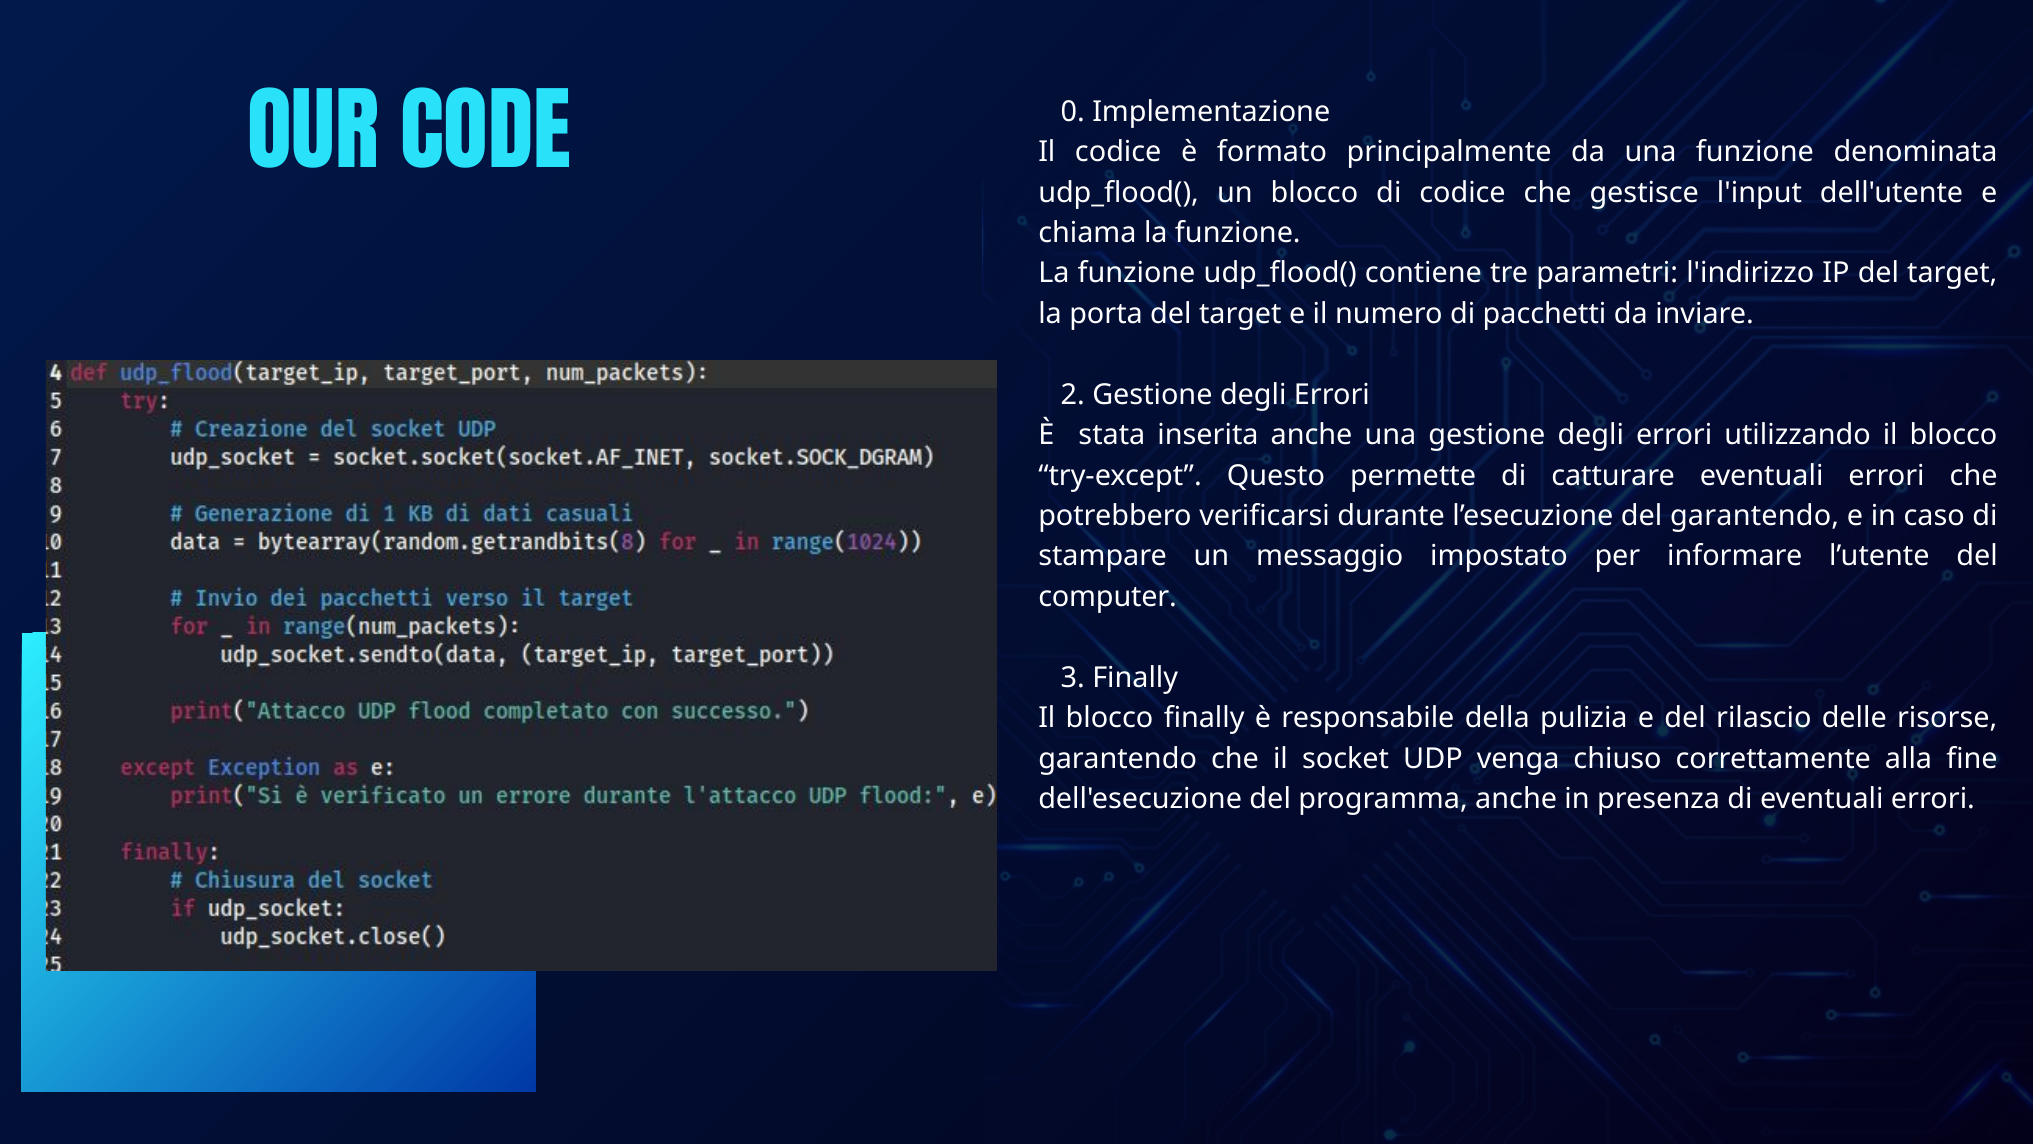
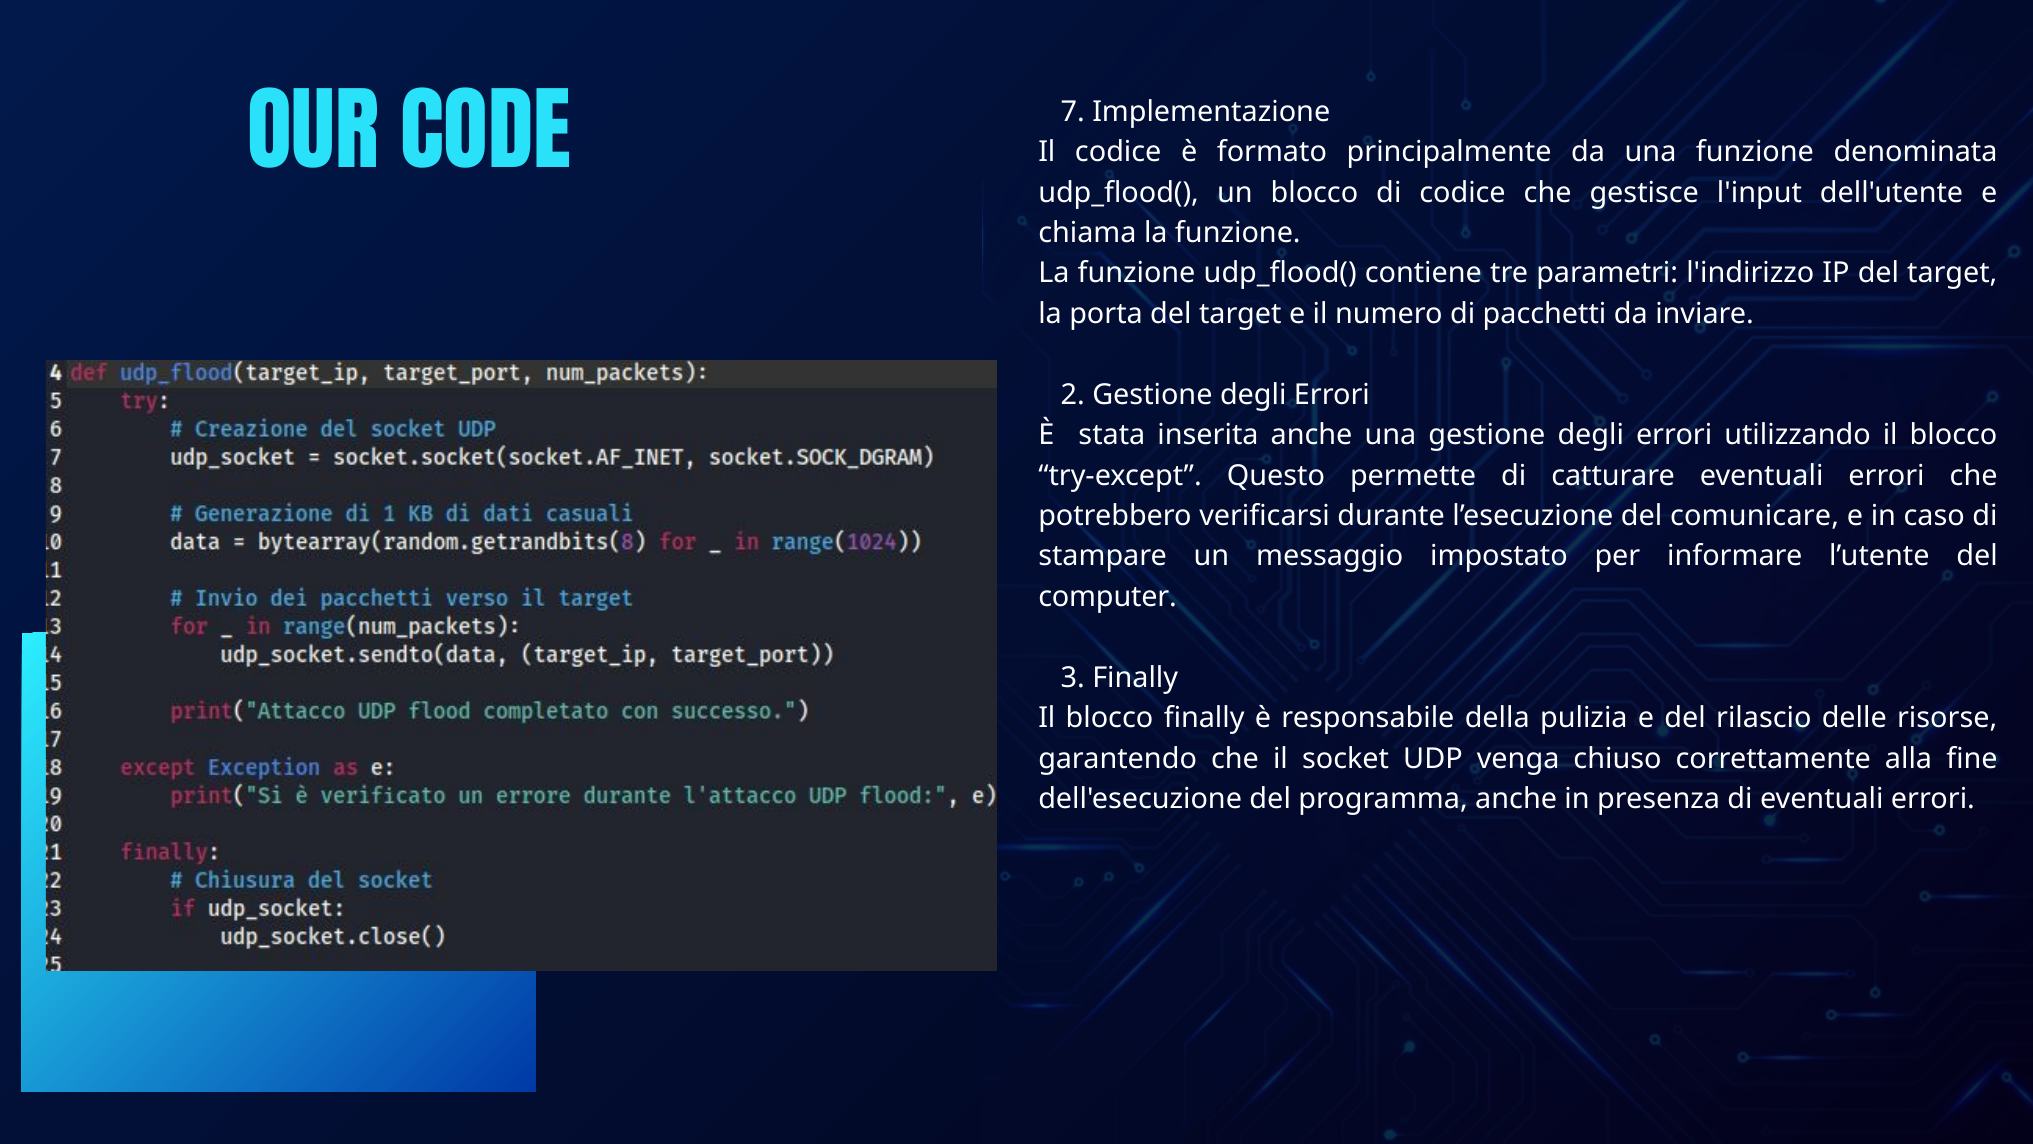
0: 0 -> 7 (1073, 112)
del garantendo: garantendo -> comunicare (1755, 516)
